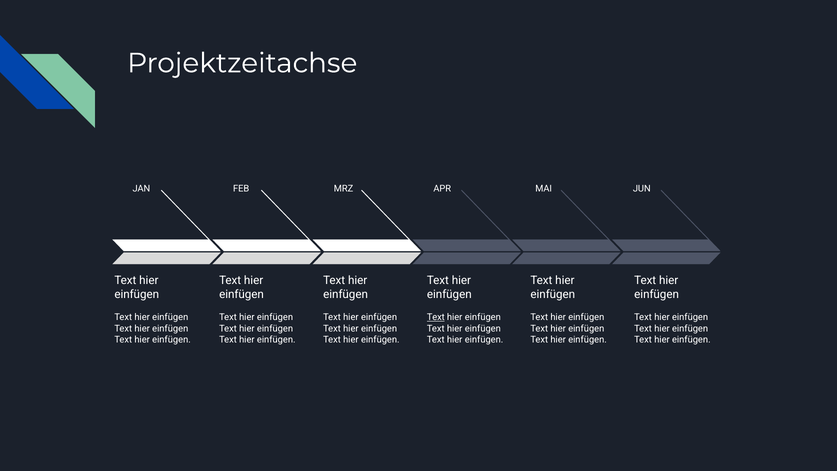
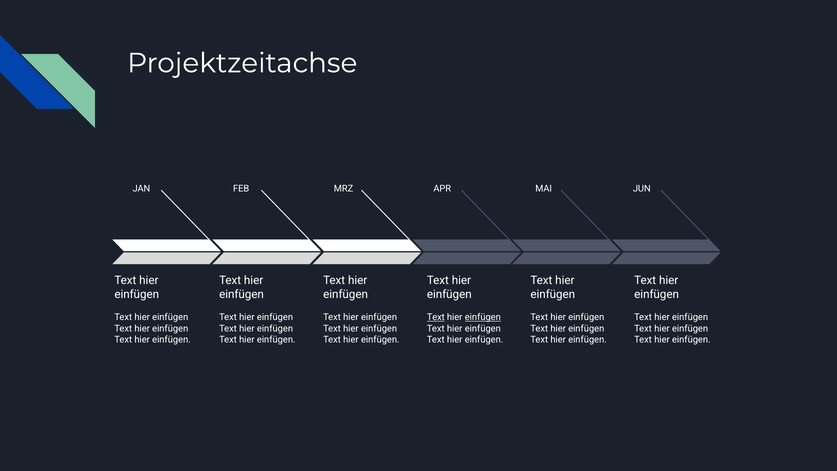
einfügen underline: none -> present (483, 317)
